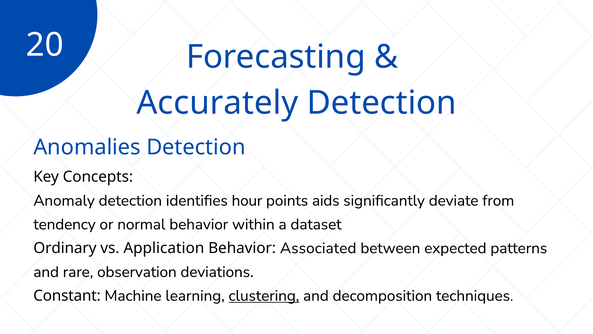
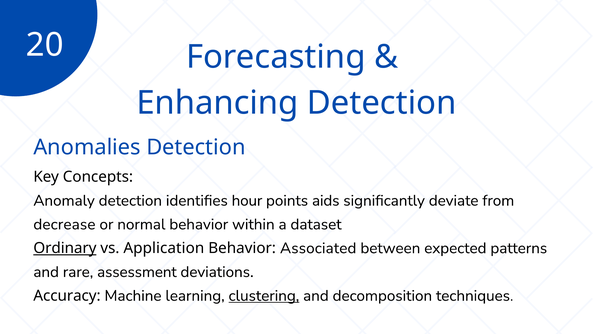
Accurately: Accurately -> Enhancing (217, 103)
tendency: tendency -> decrease (64, 224)
Ordinary underline: none -> present (65, 248)
observation: observation -> assessment (137, 272)
Constant: Constant -> Accuracy (67, 295)
